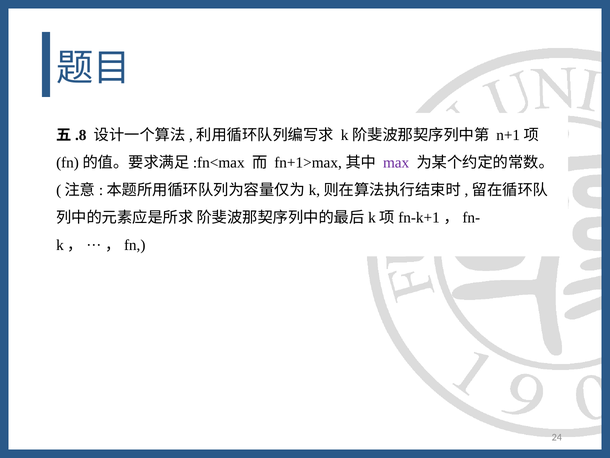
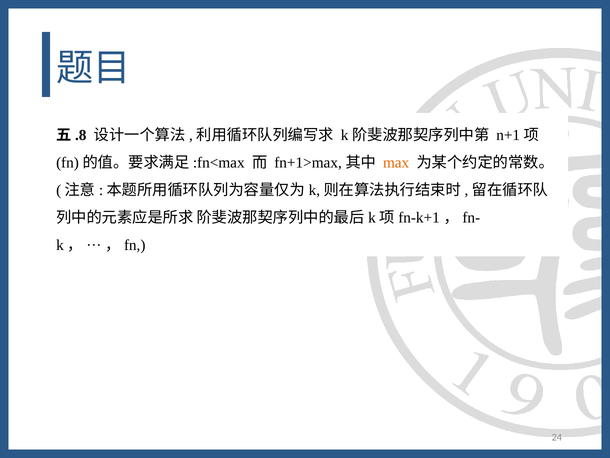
max colour: purple -> orange (396, 163)
